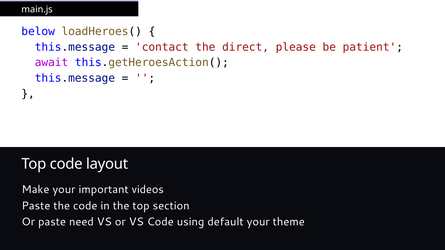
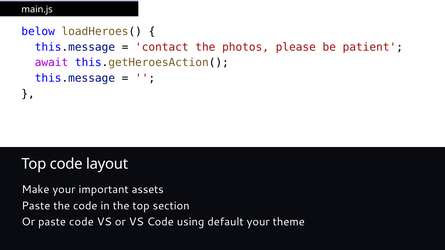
direct: direct -> photos (246, 47)
videos: videos -> assets (148, 190)
paste need: need -> code (81, 222)
